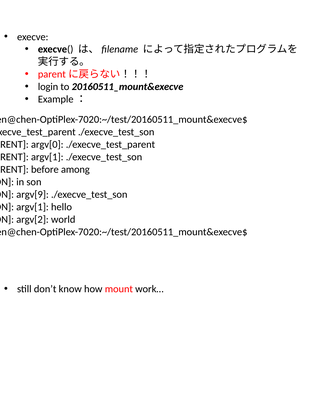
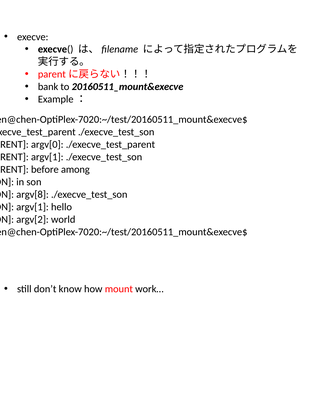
login: login -> bank (48, 87)
argv[9: argv[9 -> argv[8 (33, 194)
